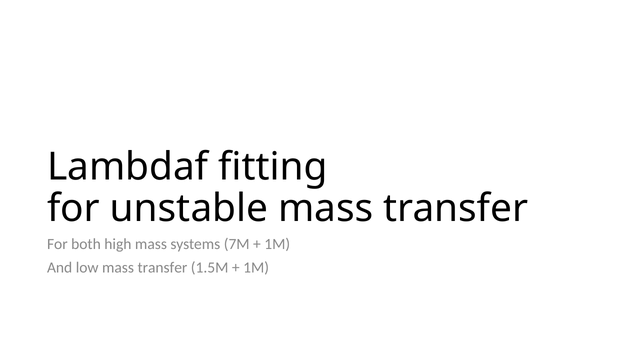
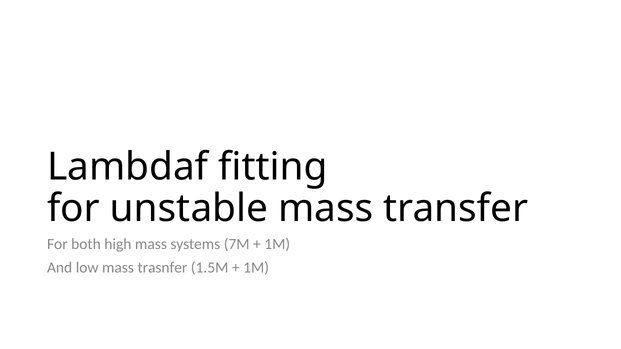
low mass transfer: transfer -> trasnfer (162, 268)
